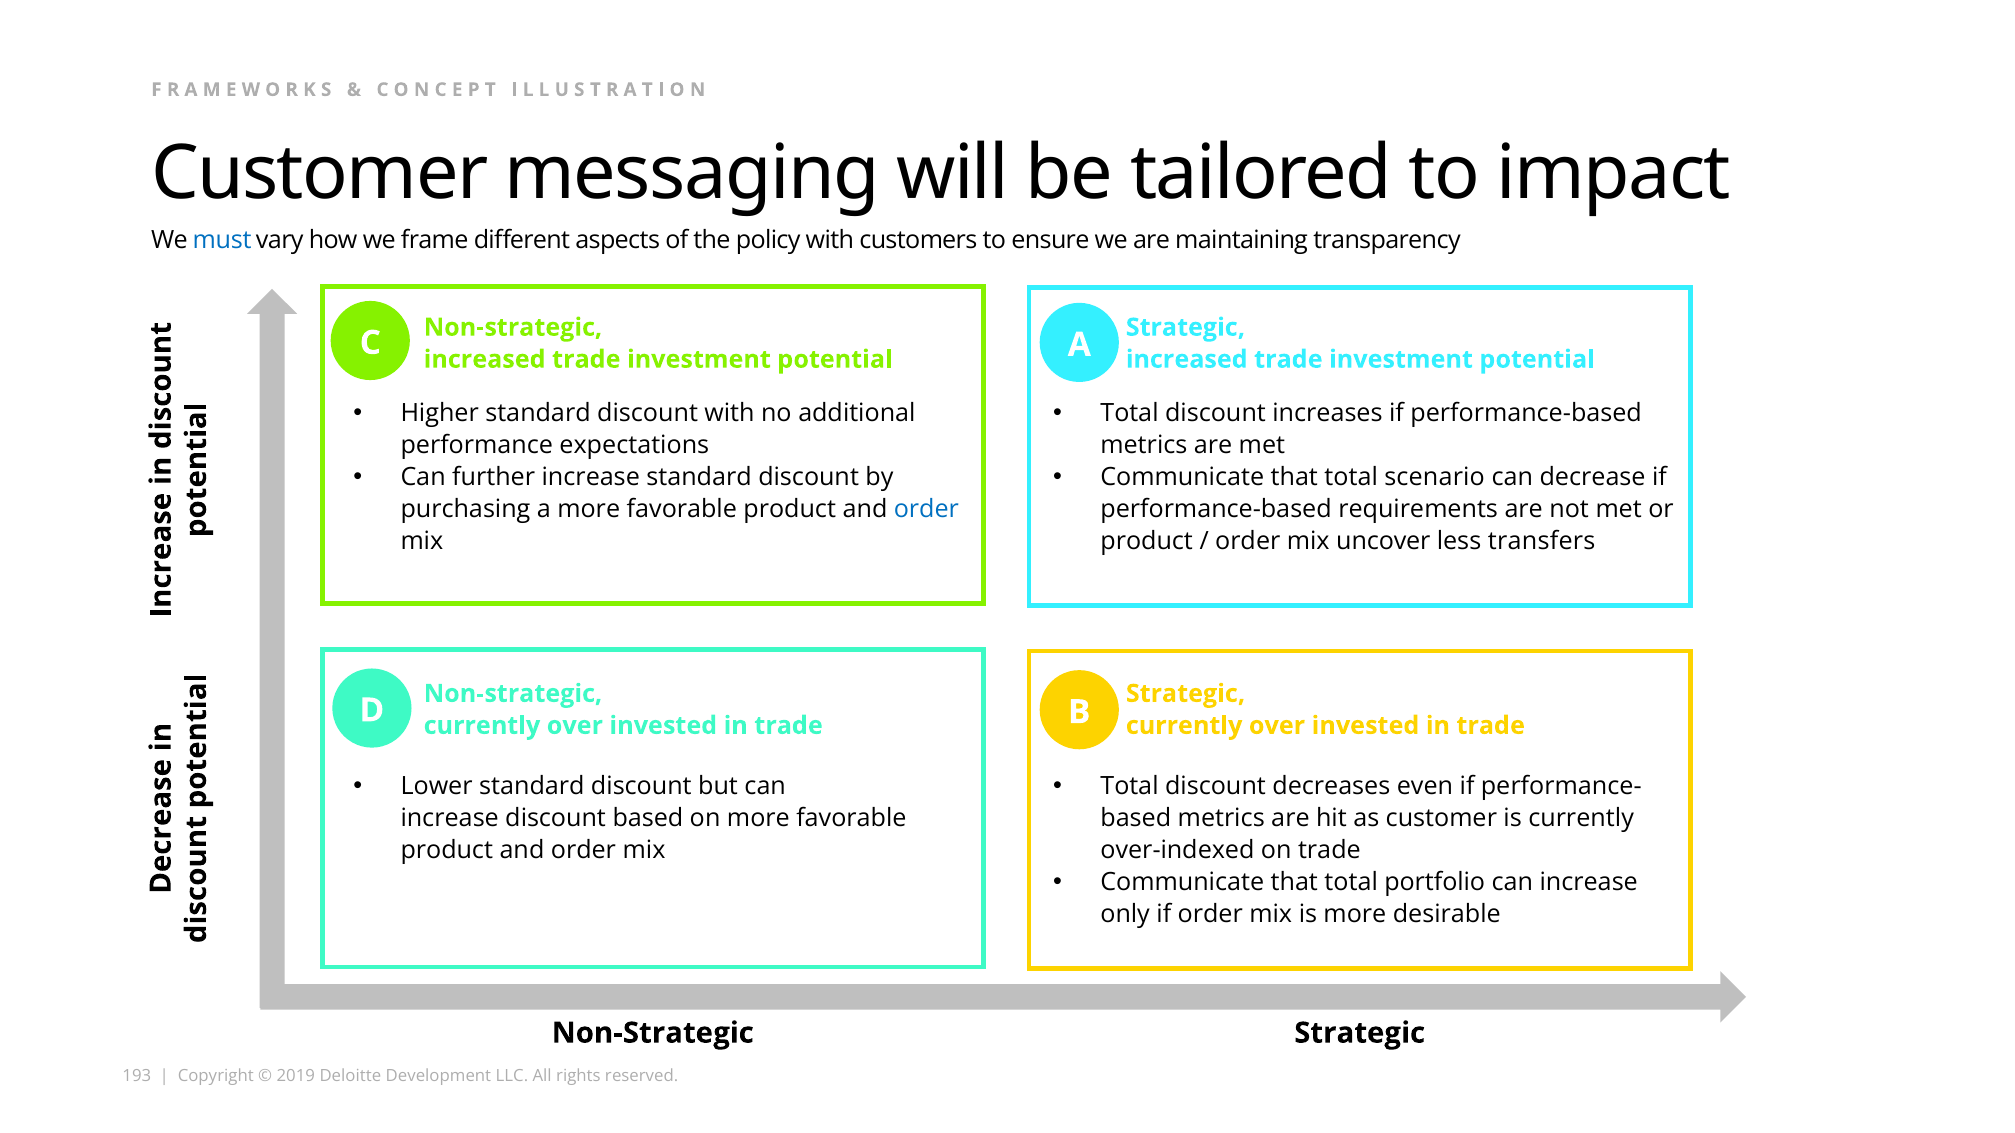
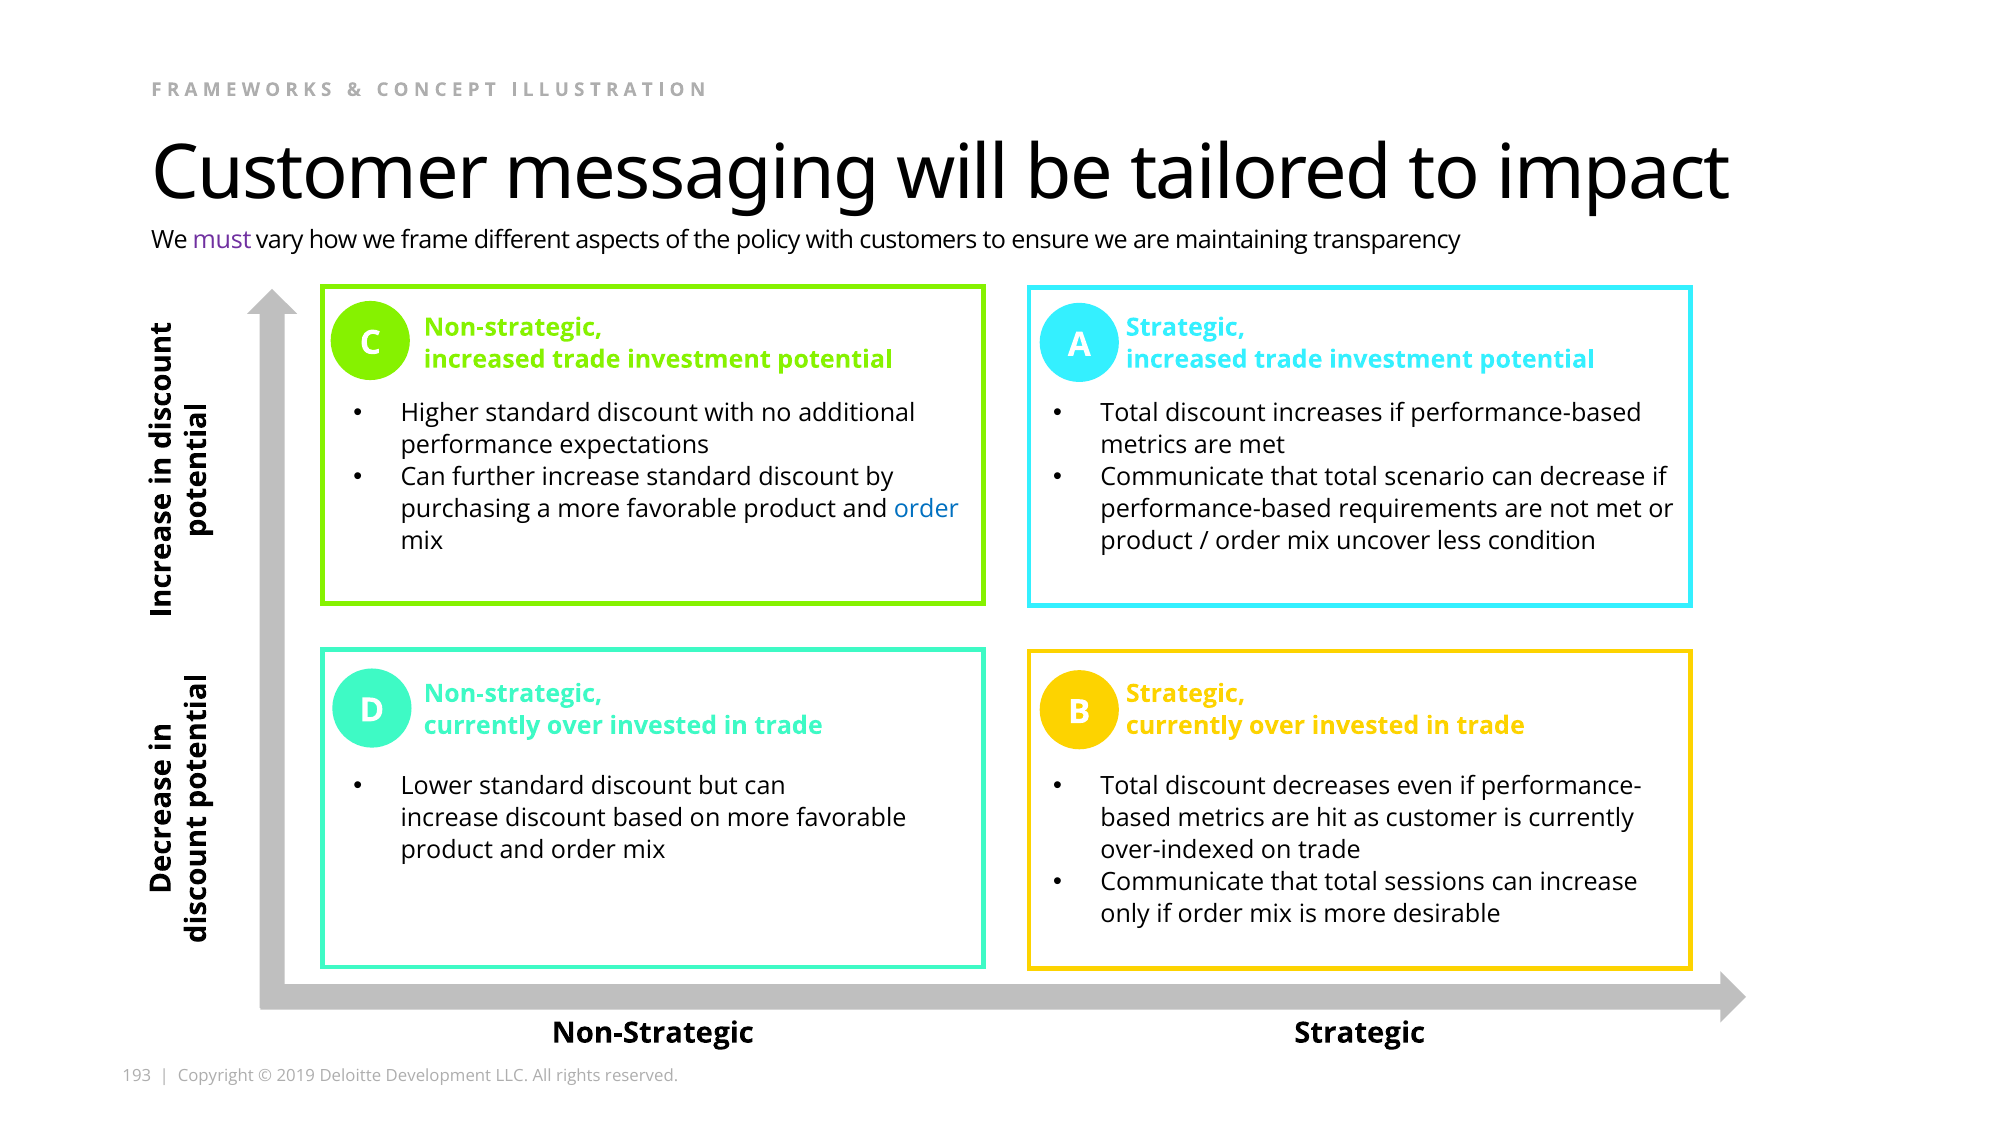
must colour: blue -> purple (222, 241)
transfers: transfers -> condition (1542, 541)
portfolio: portfolio -> sessions (1435, 883)
